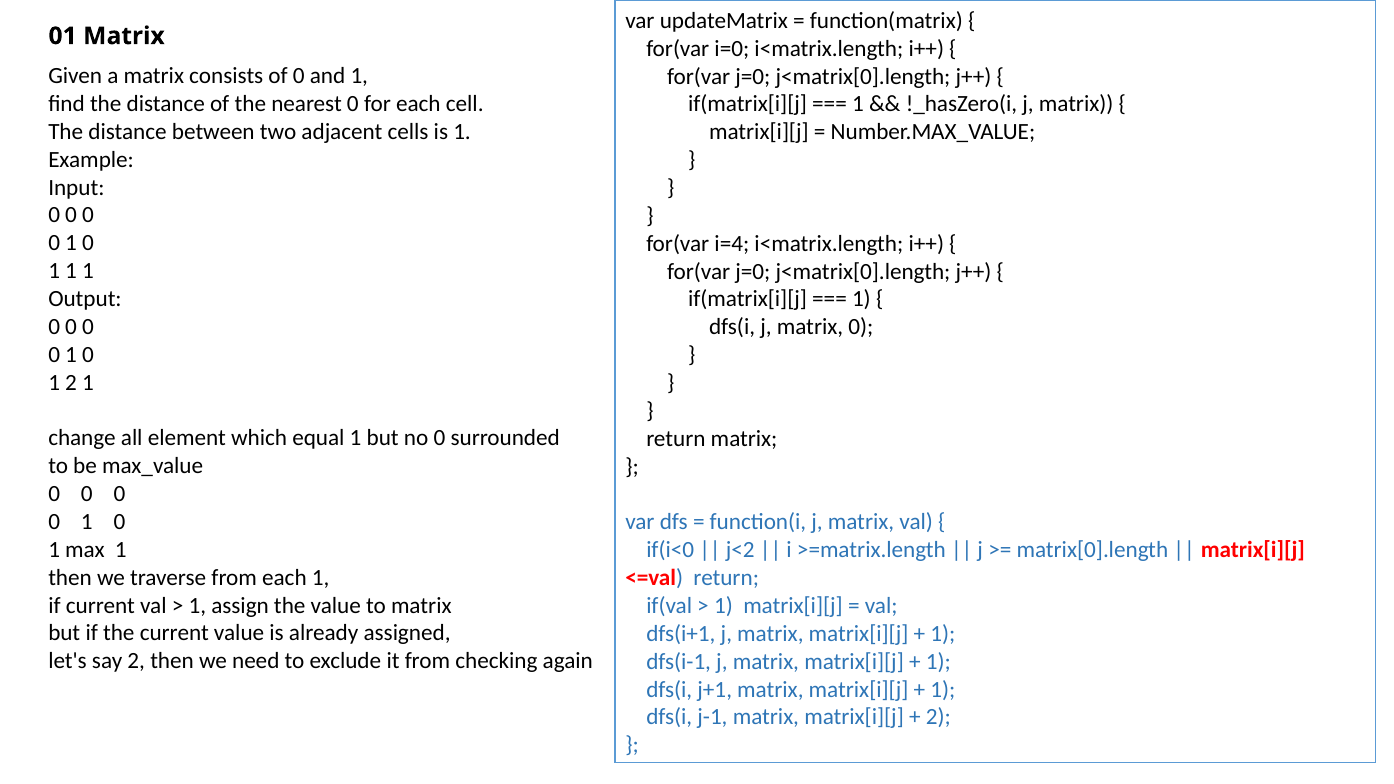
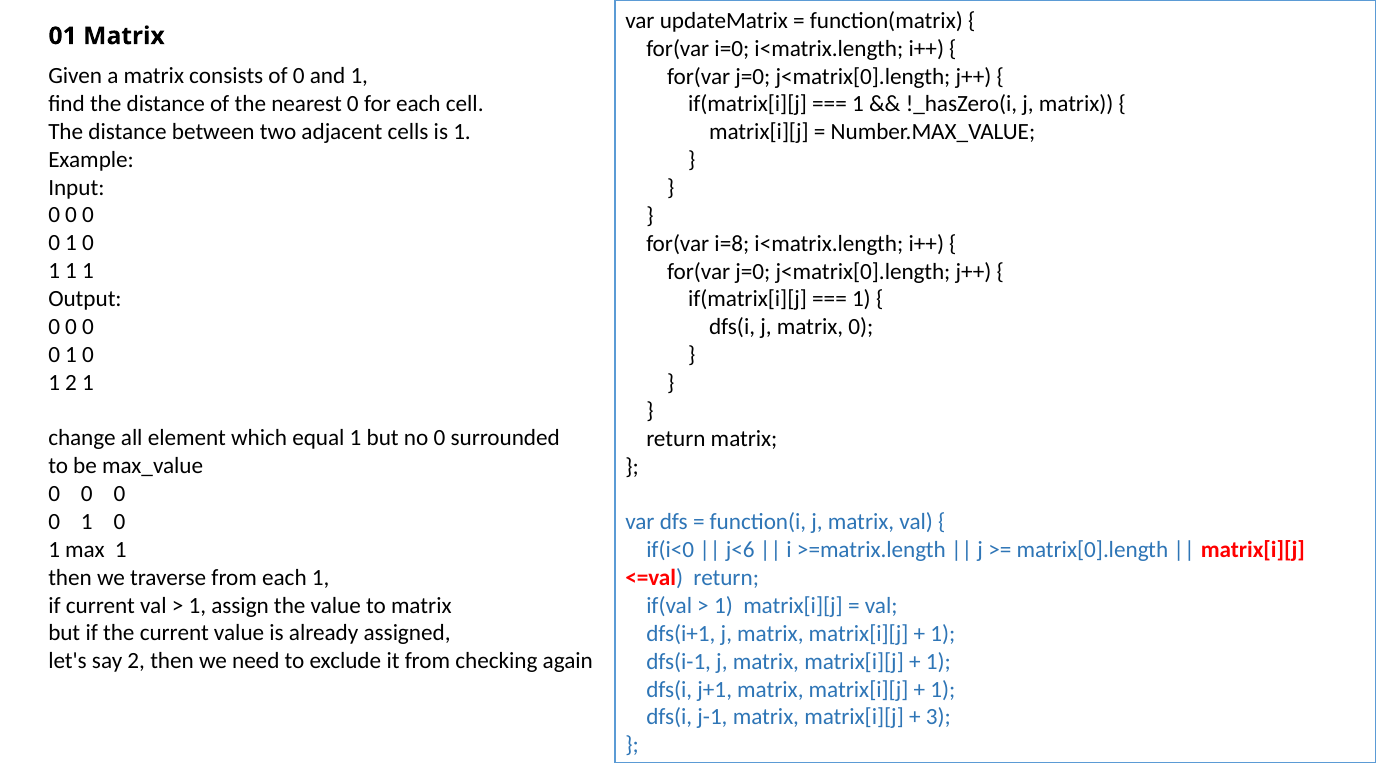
i=4: i=4 -> i=8 (732, 244)
j<2: j<2 -> j<6 (740, 550)
2: 2 -> 3 (938, 717)
